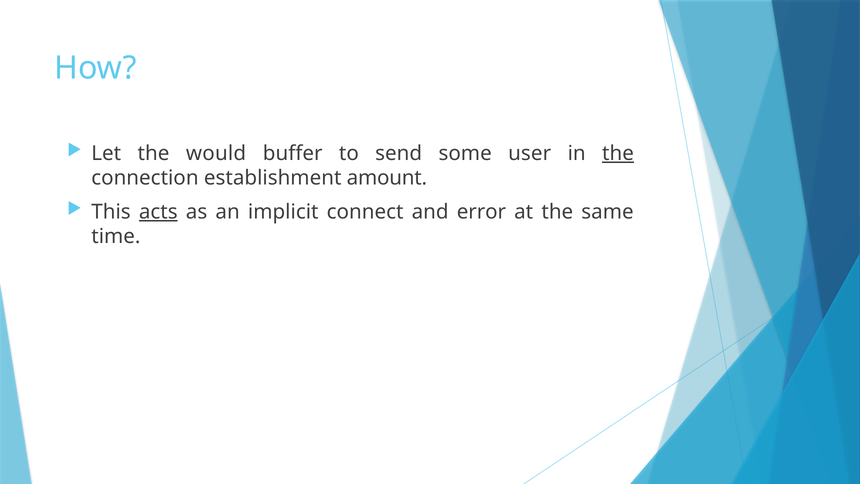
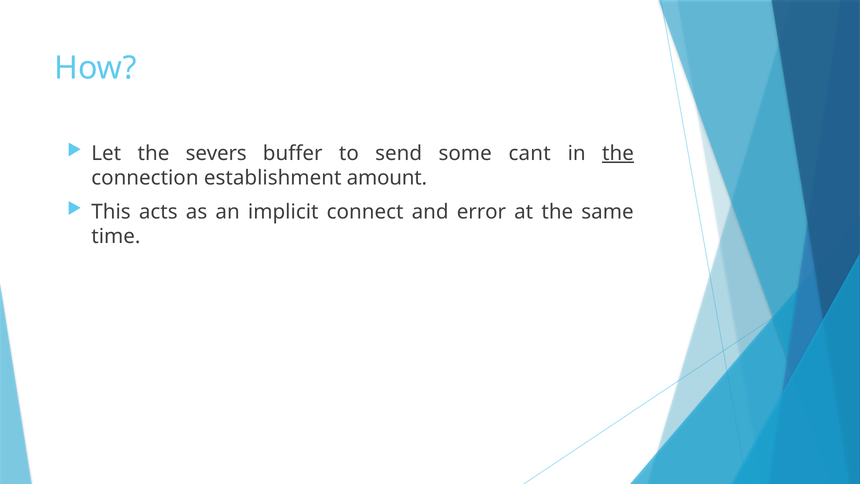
would: would -> severs (216, 153)
user: user -> cant (530, 153)
acts underline: present -> none (158, 212)
